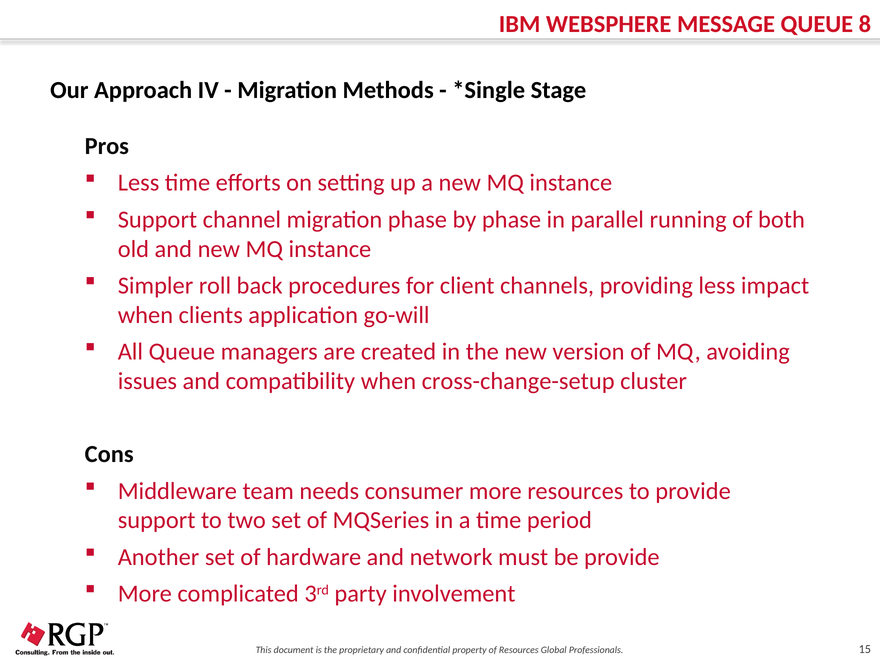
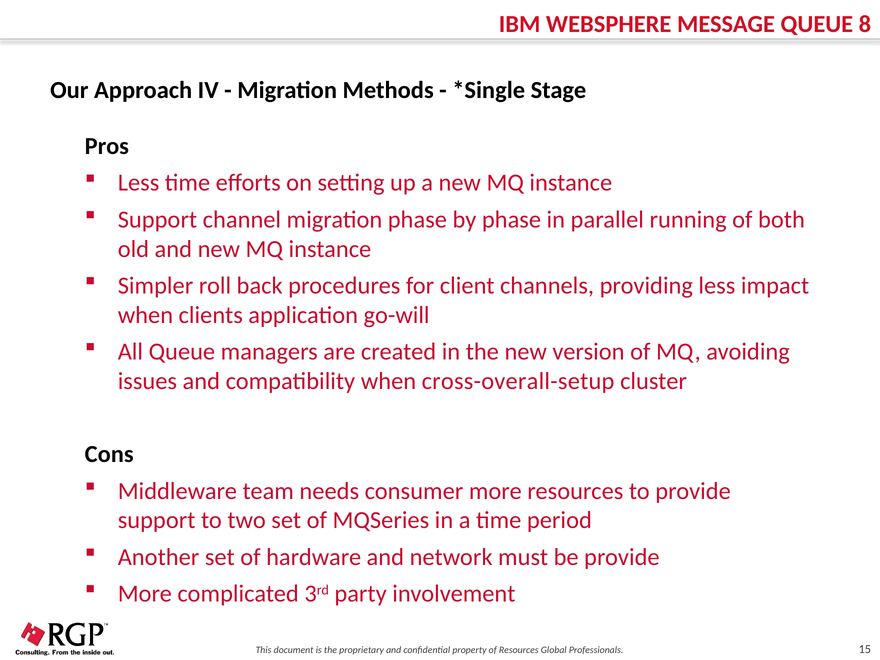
cross-change-setup: cross-change-setup -> cross-overall-setup (518, 381)
